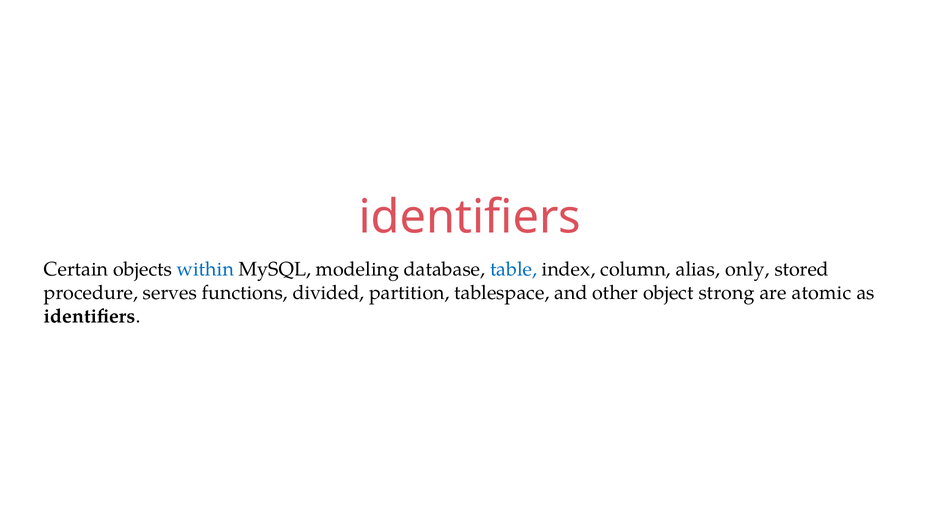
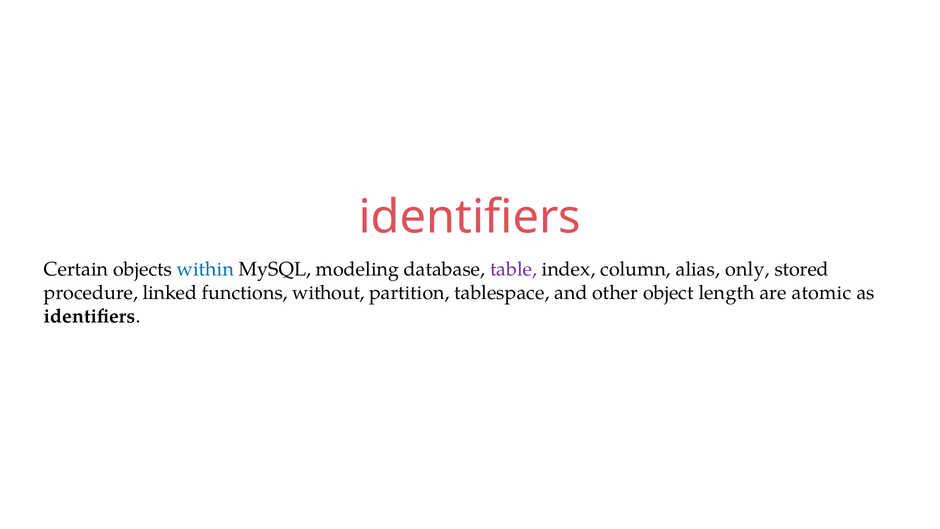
table colour: blue -> purple (514, 269)
serves: serves -> linked (170, 293)
divided: divided -> without (329, 293)
strong: strong -> length (727, 293)
